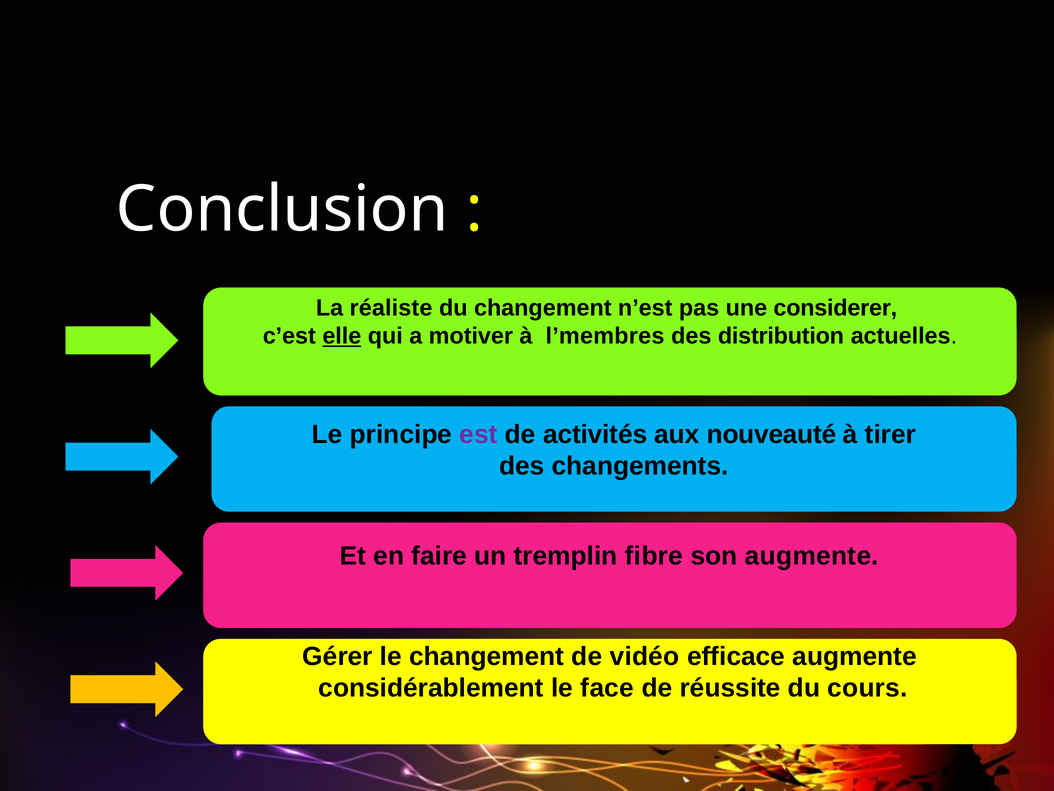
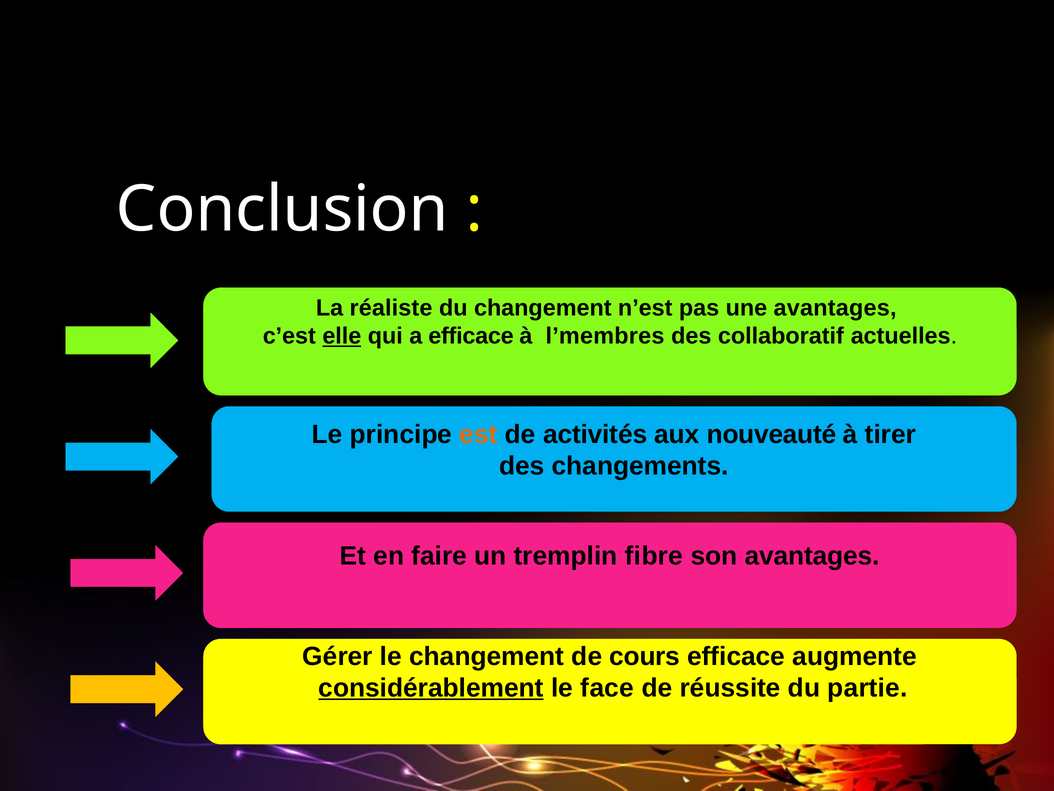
une considerer: considerer -> avantages (835, 308)
a motiver: motiver -> efficace (471, 336)
distribution: distribution -> collaboratif (781, 336)
est colour: purple -> orange (478, 434)
son augmente: augmente -> avantages (812, 556)
vidéo: vidéo -> cours (645, 656)
considérablement underline: none -> present (431, 688)
cours: cours -> partie (867, 688)
